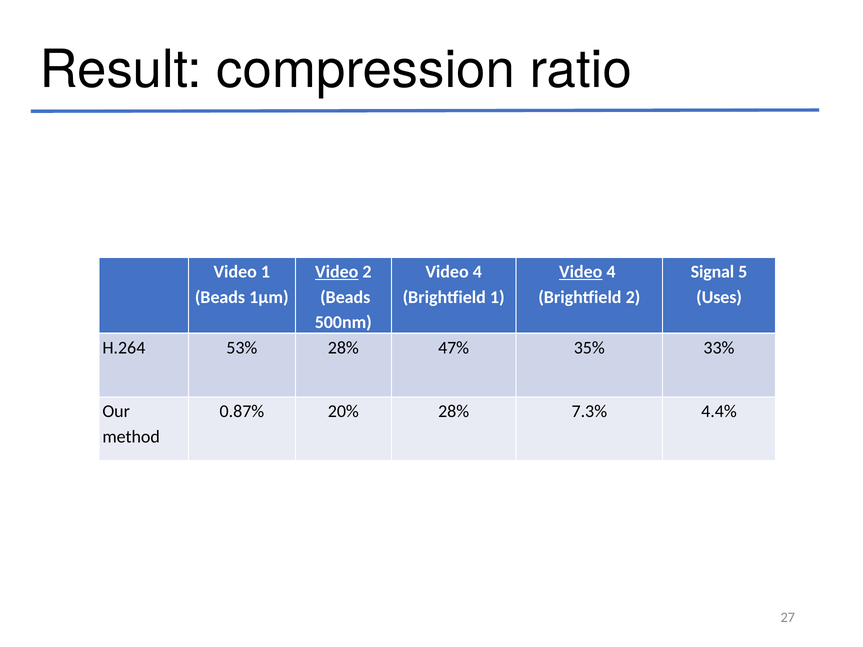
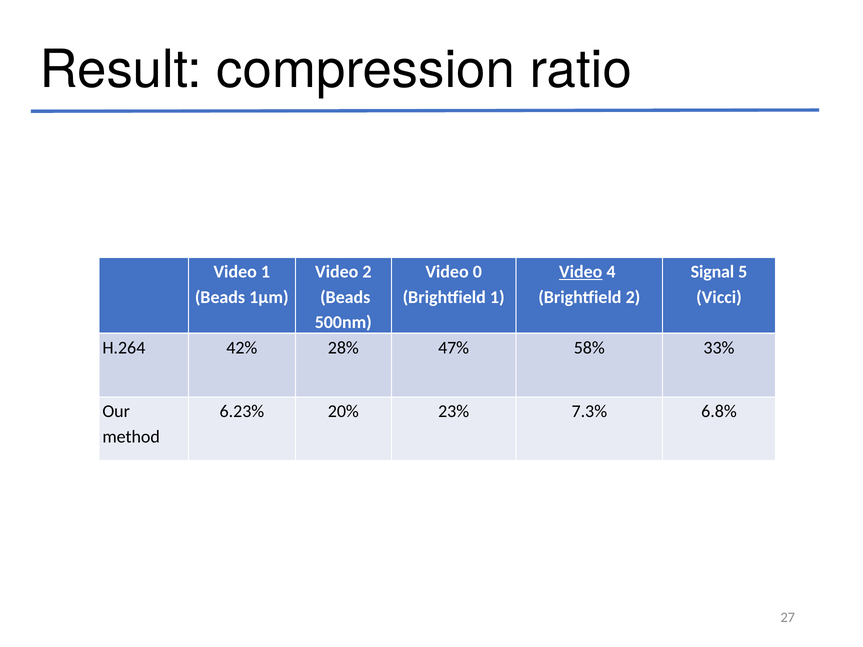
Video underline: present -> none (337, 272)
4: 4 -> 0 (477, 272)
Uses: Uses -> Vicci (719, 297)
53%: 53% -> 42% (242, 348)
35%: 35% -> 58% (589, 348)
0.87%: 0.87% -> 6.23% (242, 411)
20% 28%: 28% -> 23% (454, 411)
4.4%: 4.4% -> 6.8% (719, 411)
